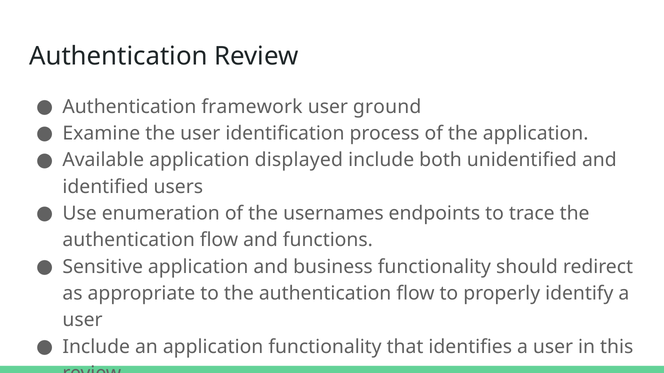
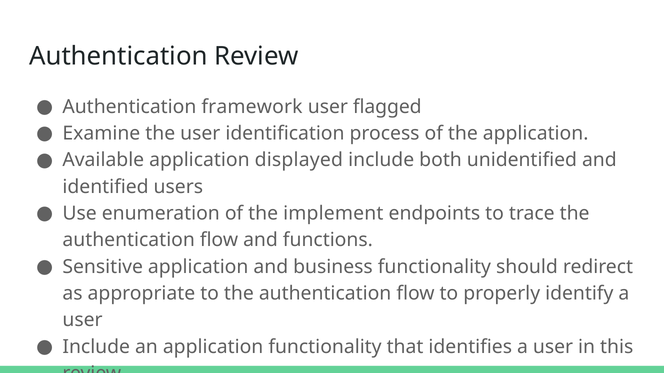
ground: ground -> flagged (387, 107)
usernames: usernames -> implement (333, 214)
